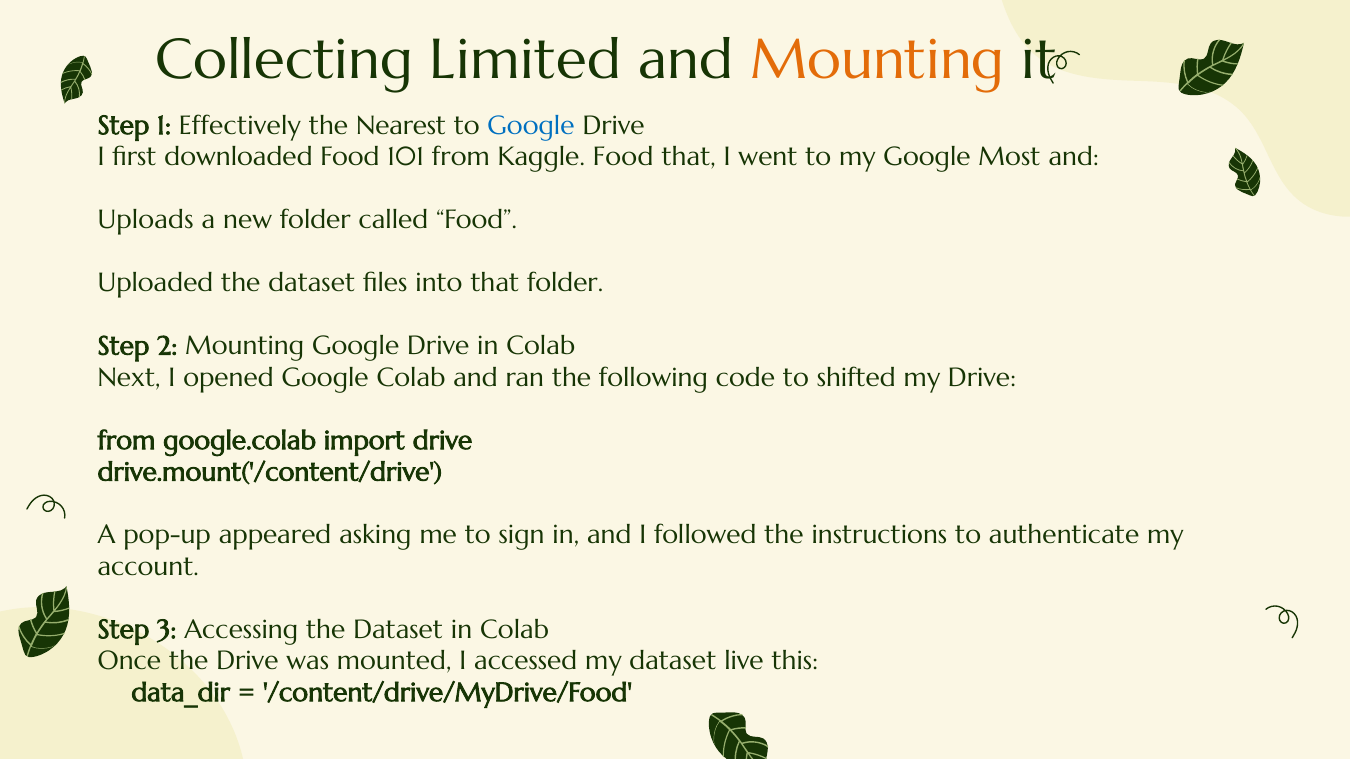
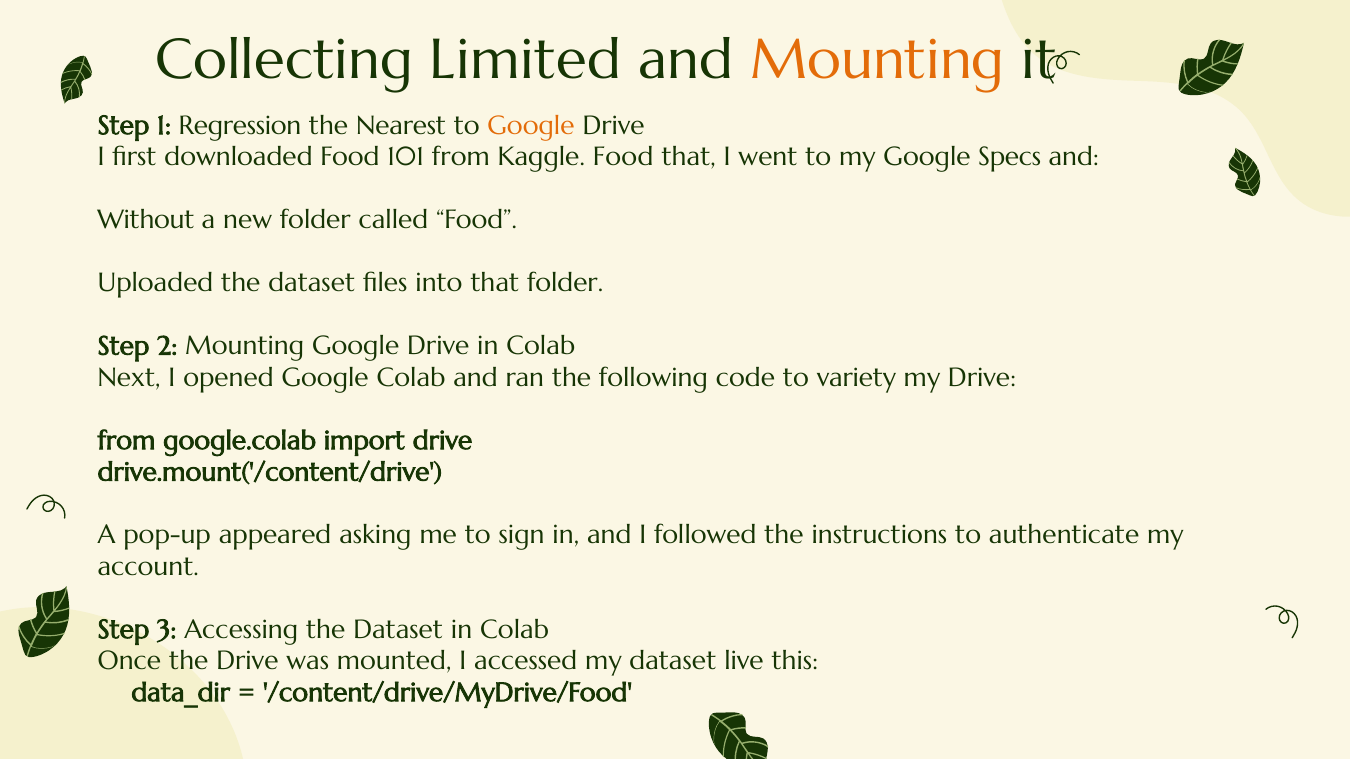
Effectively: Effectively -> Regression (240, 125)
Google colour: blue -> orange (531, 125)
Most: Most -> Specs (1010, 157)
Uploads: Uploads -> Without (146, 220)
shifted: shifted -> variety (856, 378)
